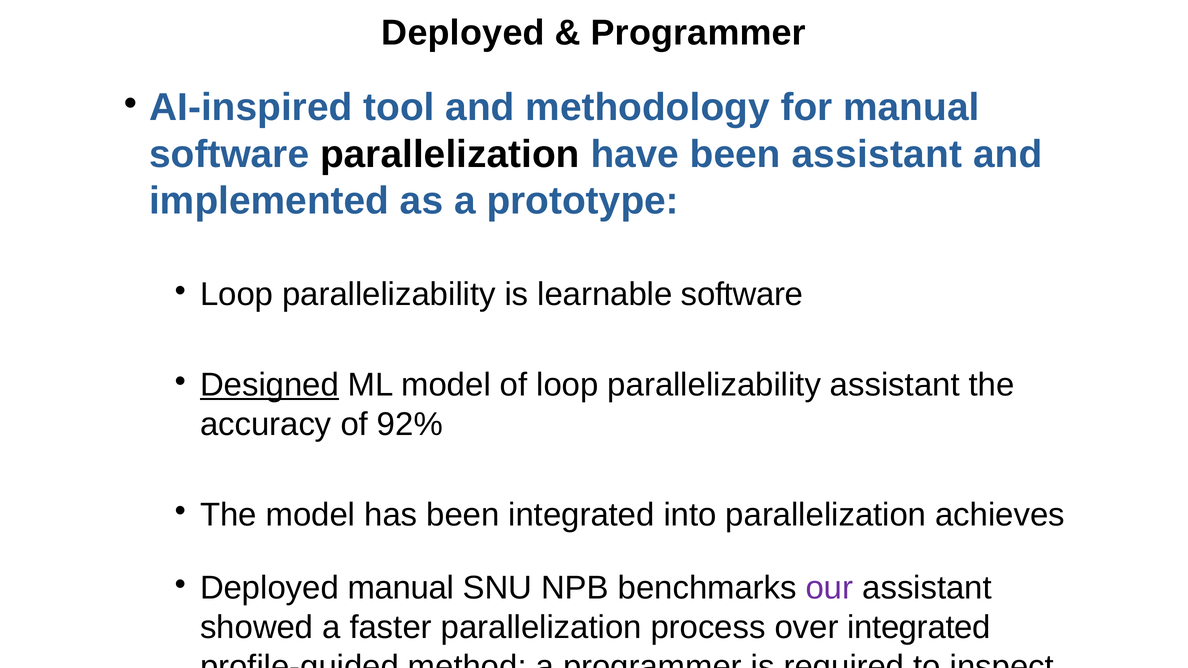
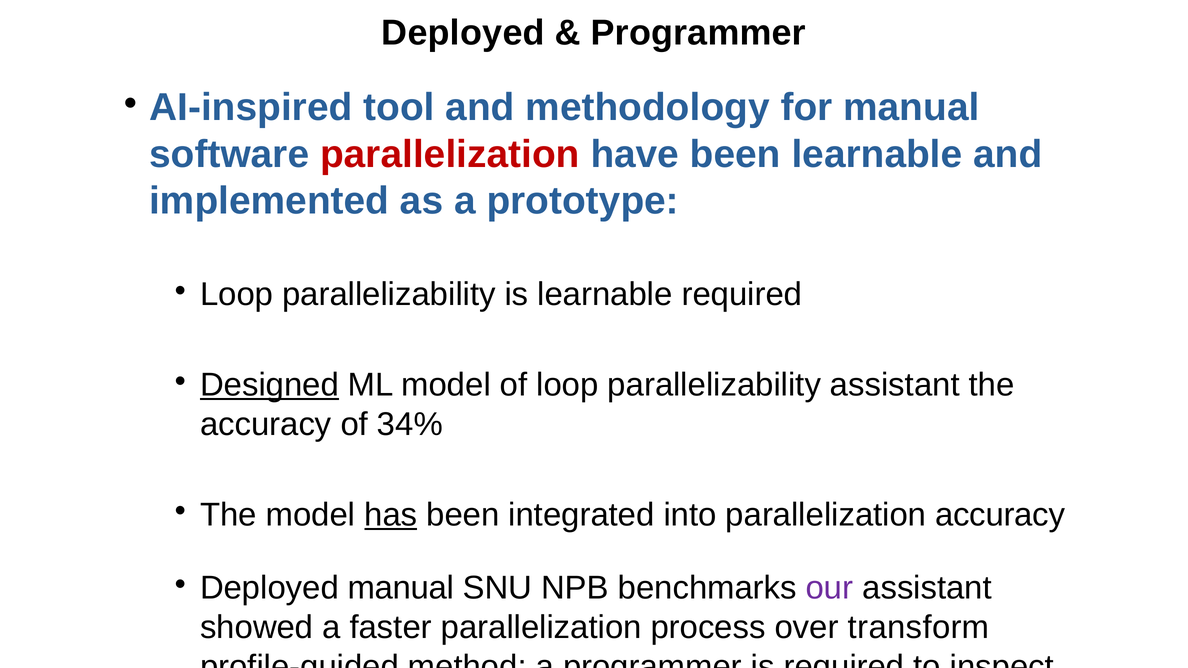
parallelization colour: black -> red (450, 154)
been assistant: assistant -> learnable (877, 154)
learnable software: software -> required (742, 295)
92%: 92% -> 34% (410, 425)
has underline: none -> present (391, 515)
parallelization achieves: achieves -> accuracy (1000, 515)
over integrated: integrated -> transform (919, 628)
